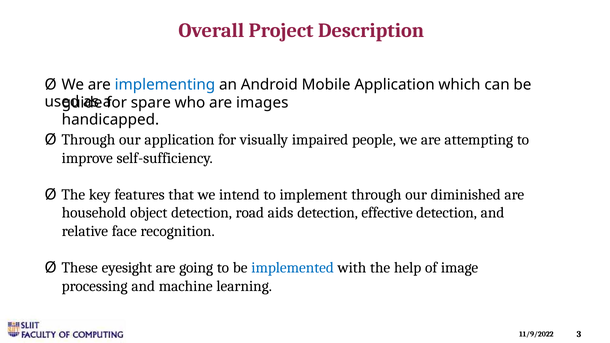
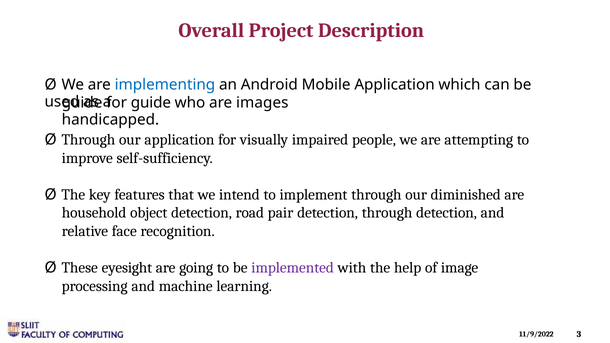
spare: spare -> guide (151, 103)
aids: aids -> pair (281, 213)
detection effective: effective -> through (387, 213)
implemented colour: blue -> purple (293, 268)
